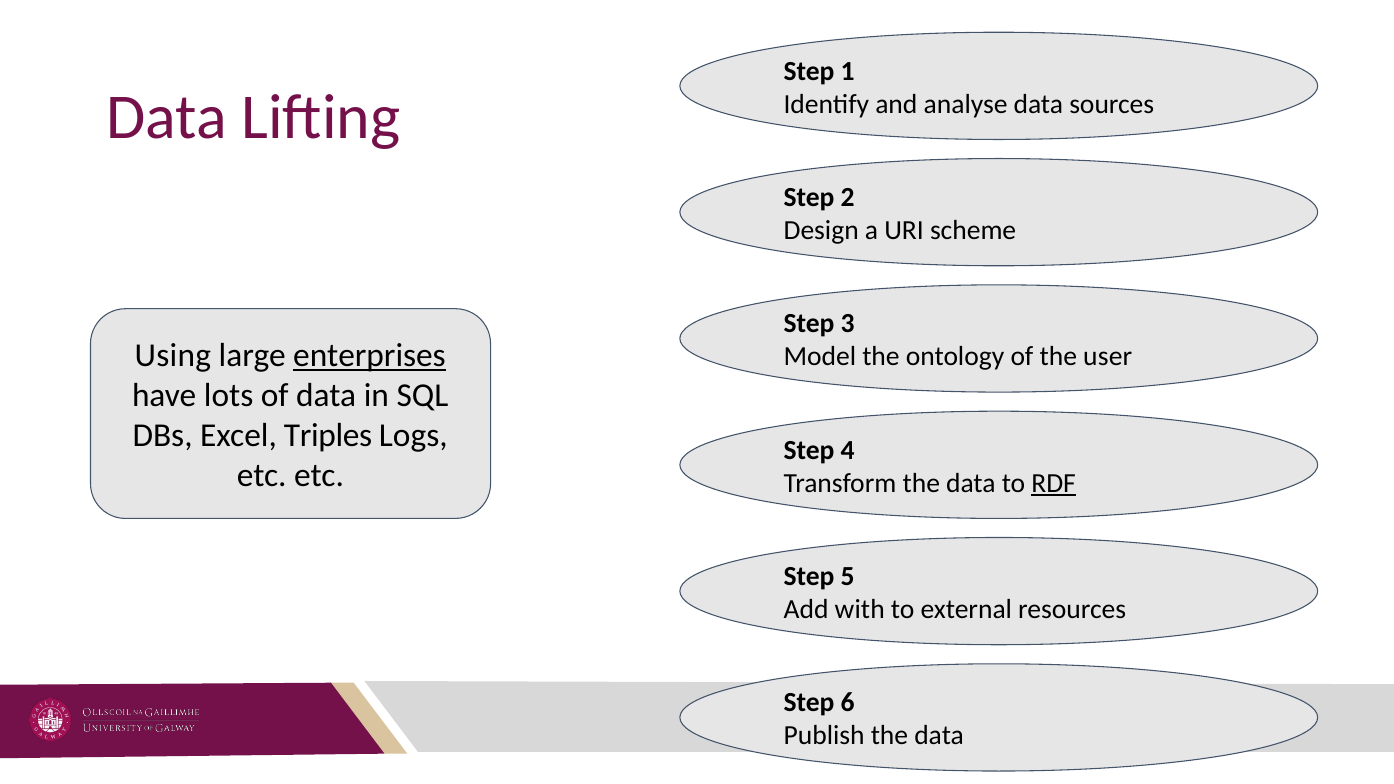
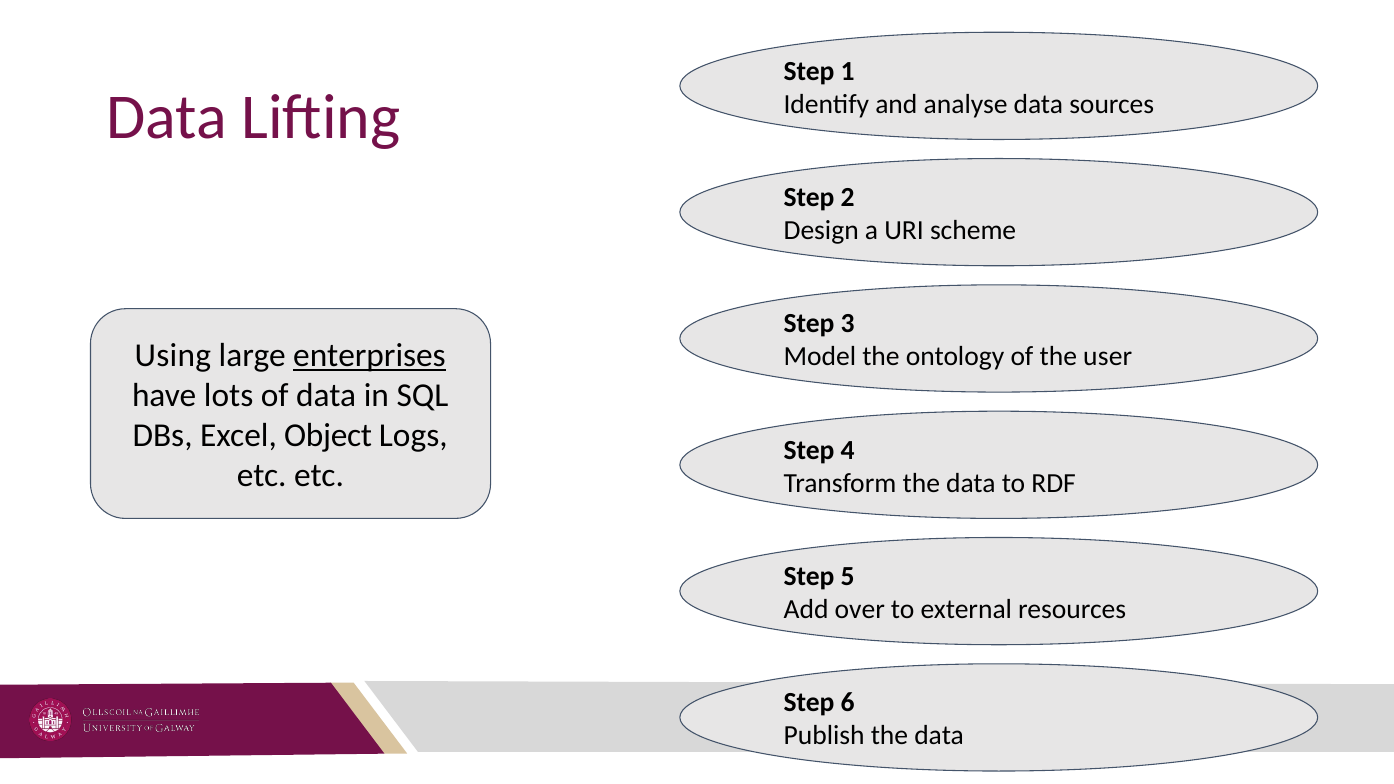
Triples: Triples -> Object (328, 436)
RDF underline: present -> none (1054, 483)
with: with -> over (860, 610)
